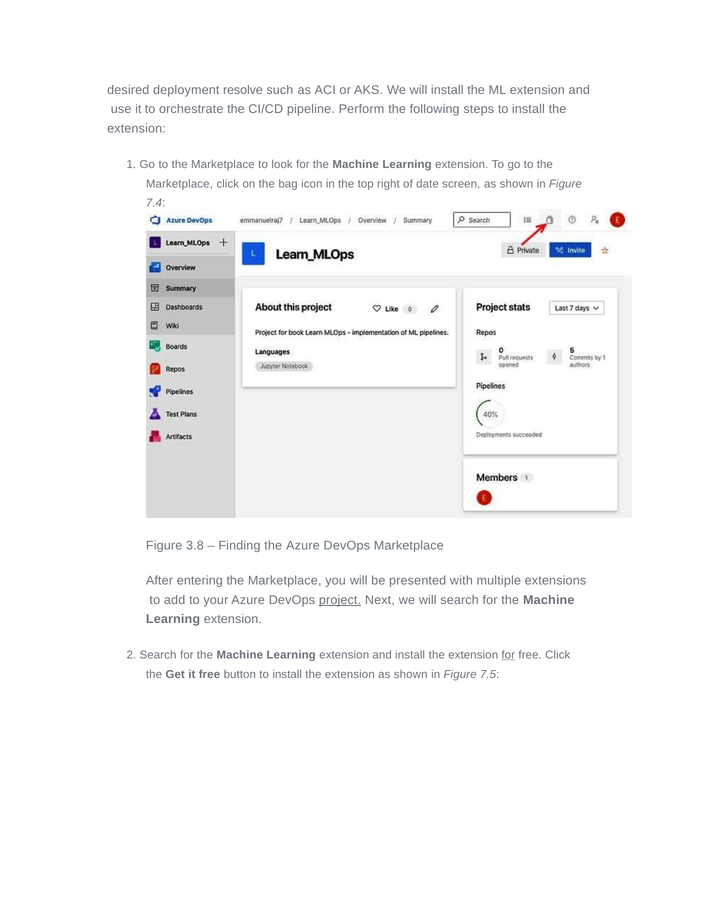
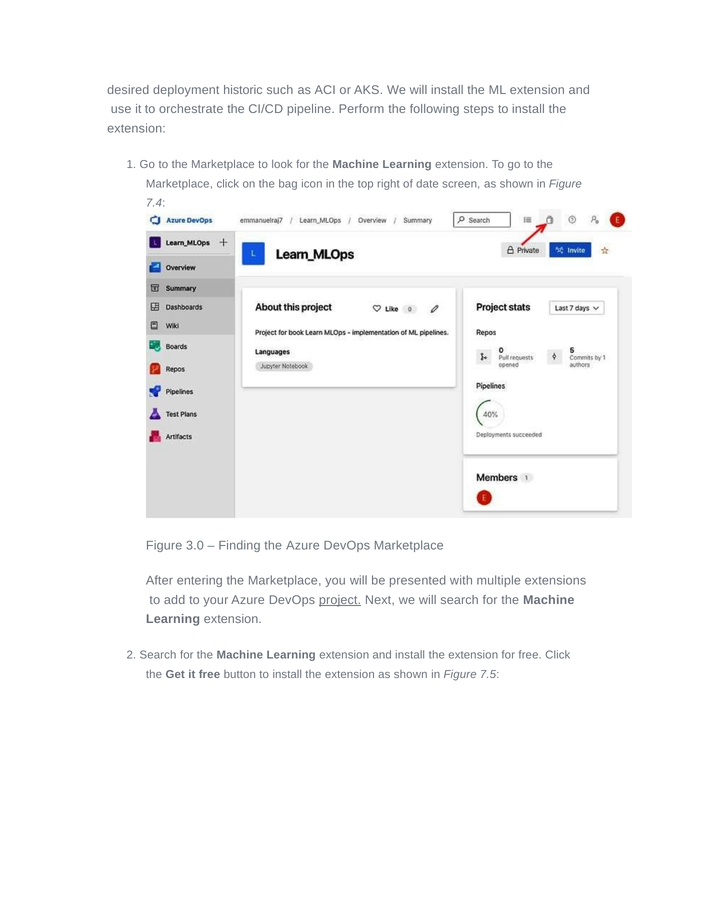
resolve: resolve -> historic (243, 90)
3.8: 3.8 -> 3.0 (195, 546)
for underline: present -> none (508, 655)
